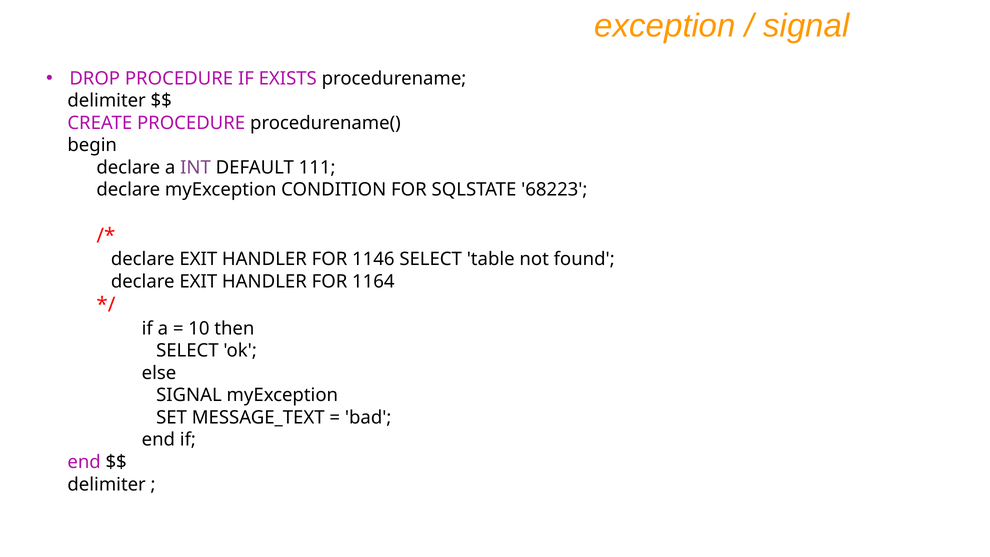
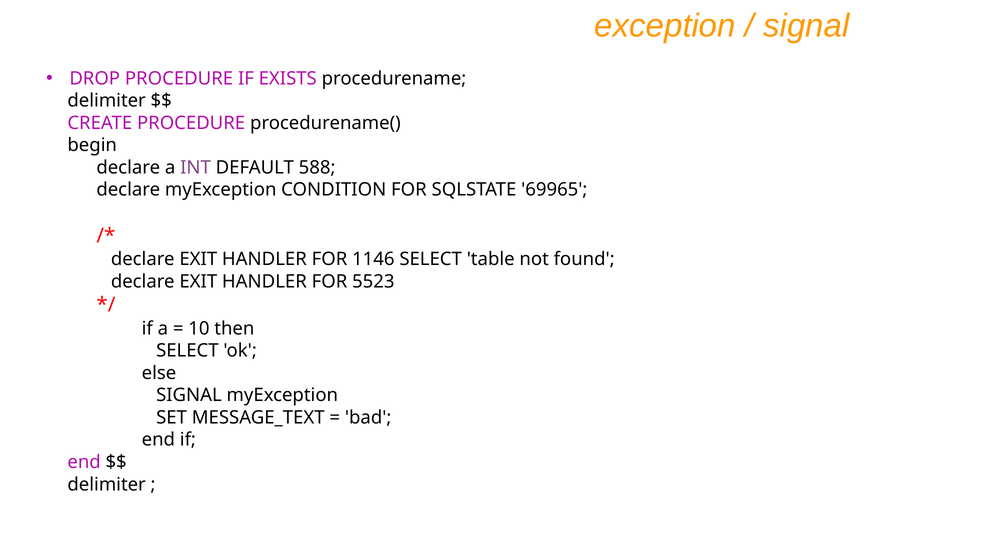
111: 111 -> 588 (317, 167)
68223: 68223 -> 69965 (554, 190)
1164: 1164 -> 5523 (373, 281)
